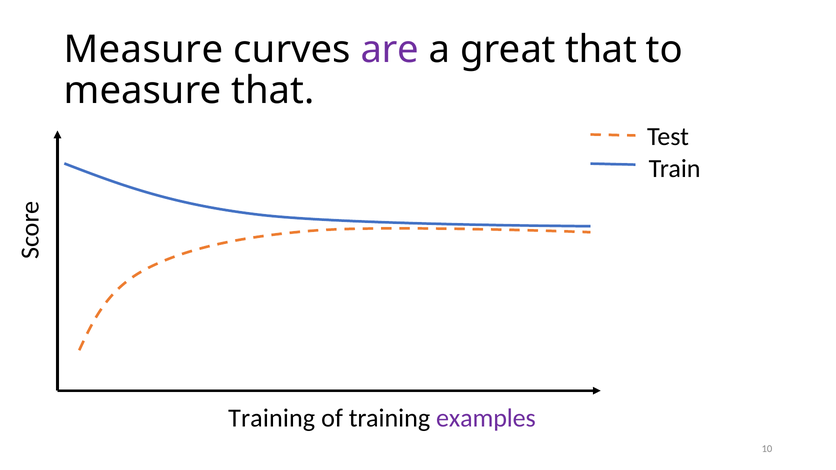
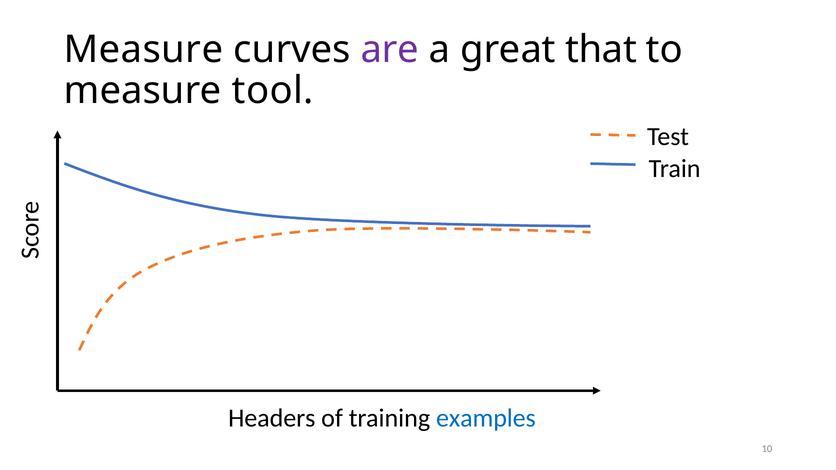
measure that: that -> tool (273, 91)
Training: Training -> Headers (272, 418)
examples colour: purple -> blue (486, 418)
